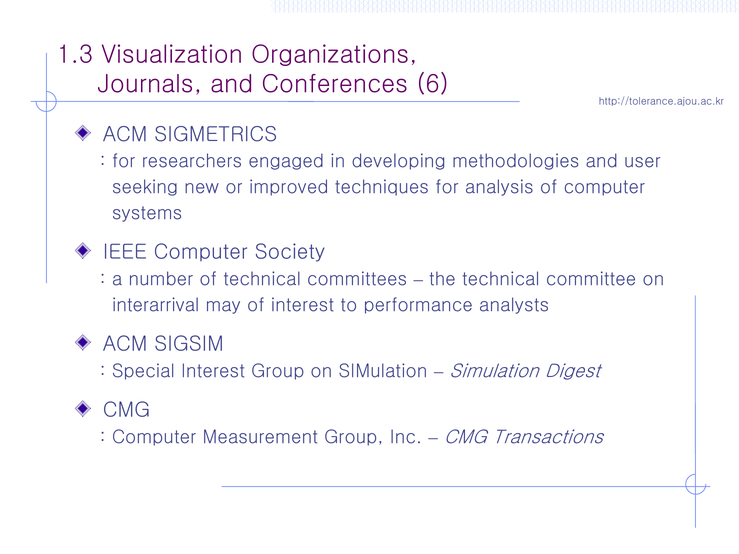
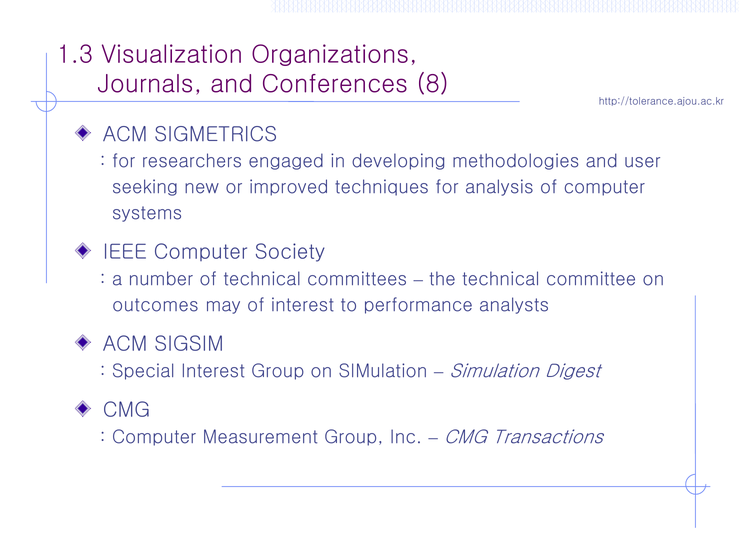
6: 6 -> 8 (433, 84)
interarrival: interarrival -> outcomes (156, 305)
